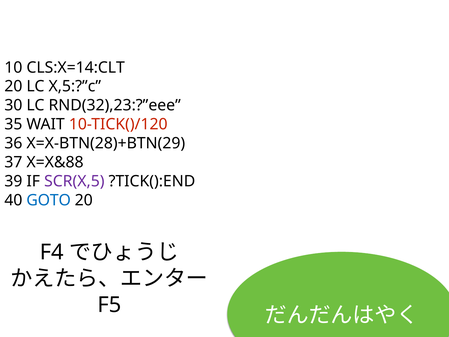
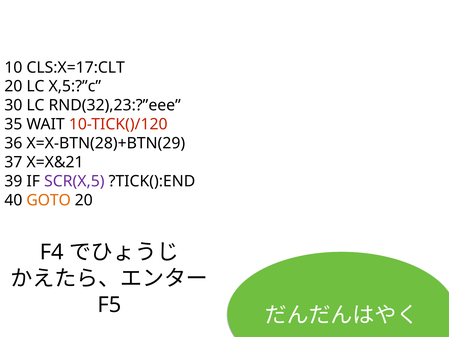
CLS:X=14:CLT: CLS:X=14:CLT -> CLS:X=17:CLT (76, 67)
X=X&88: X=X&88 -> X=X&21 (55, 162)
GOTO colour: blue -> orange (49, 200)
